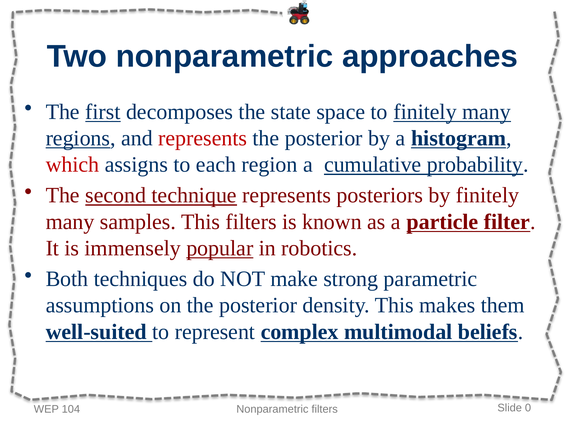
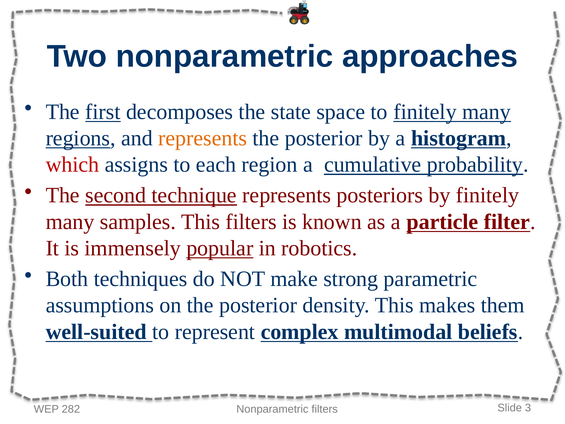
represents colour: red -> orange (203, 138)
104: 104 -> 282 (71, 409)
0: 0 -> 3 (528, 408)
